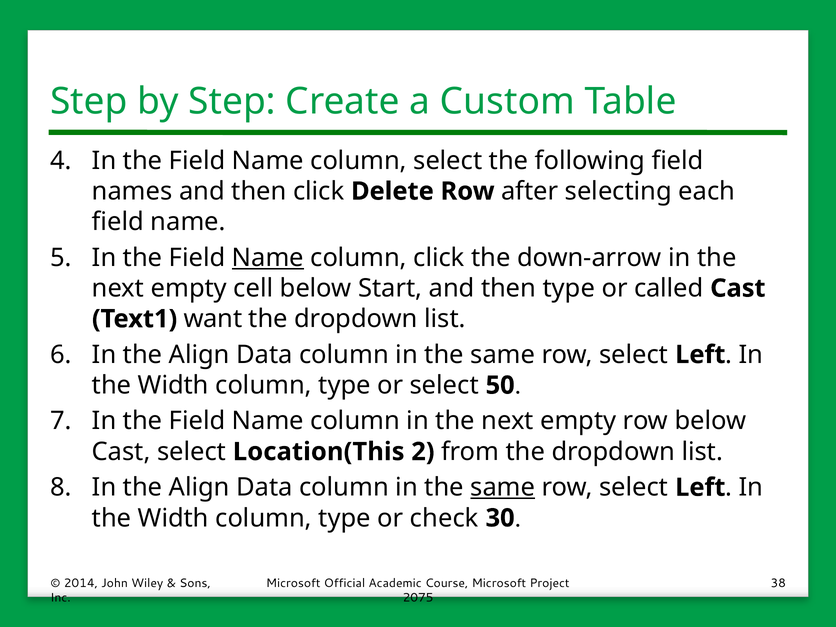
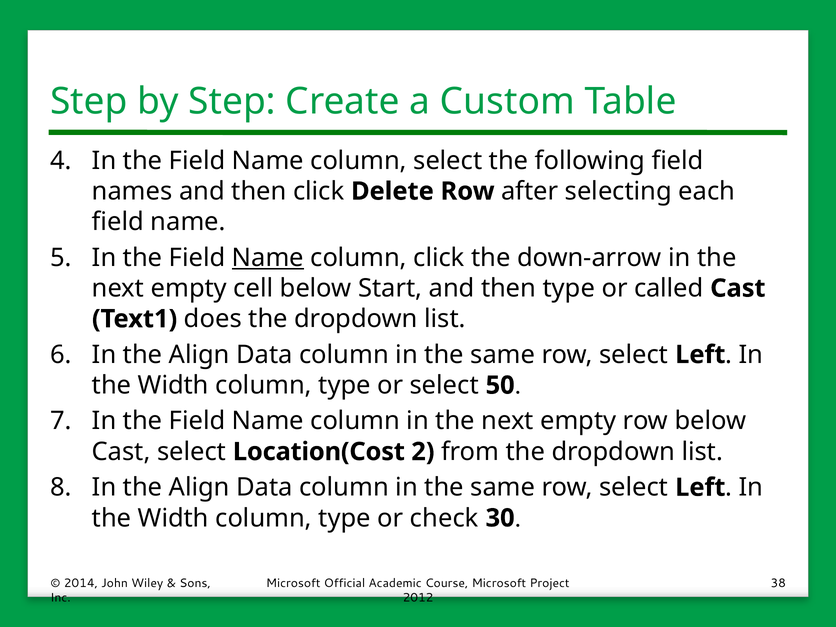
want: want -> does (213, 319)
Location(This: Location(This -> Location(Cost (319, 452)
same underline: present -> none (503, 487)
2075: 2075 -> 2012 (418, 598)
